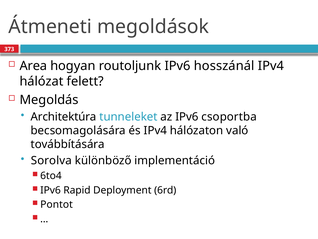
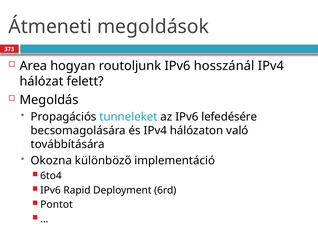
Architektúra: Architektúra -> Propagációs (64, 117)
csoportba: csoportba -> lefedésére (229, 117)
Sorolva: Sorolva -> Okozna (51, 160)
